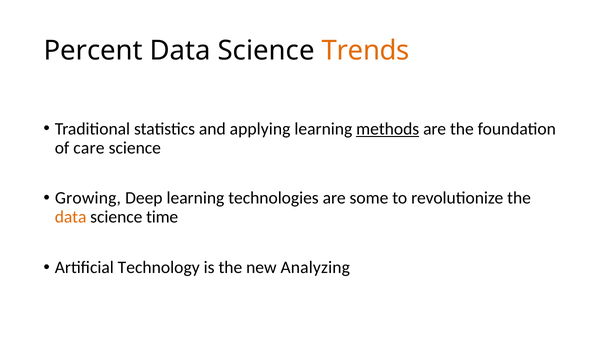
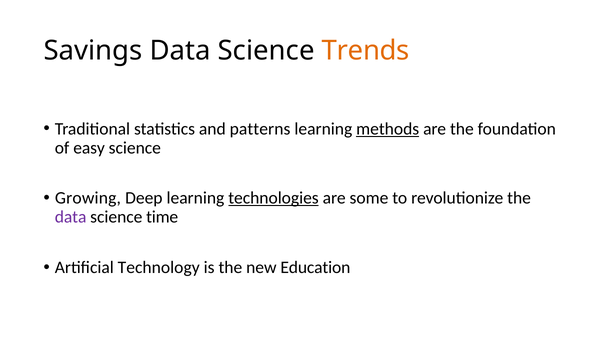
Percent: Percent -> Savings (93, 50)
applying: applying -> patterns (260, 129)
care: care -> easy (89, 148)
technologies underline: none -> present (273, 198)
data colour: orange -> purple (71, 217)
Analyzing: Analyzing -> Education (315, 268)
